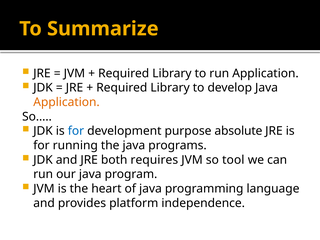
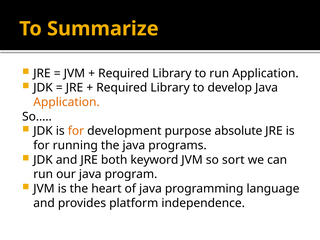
for colour: blue -> orange (76, 131)
requires: requires -> keyword (154, 160)
tool: tool -> sort (233, 160)
